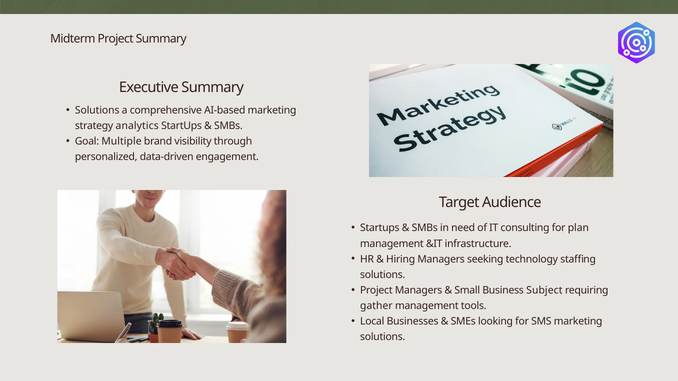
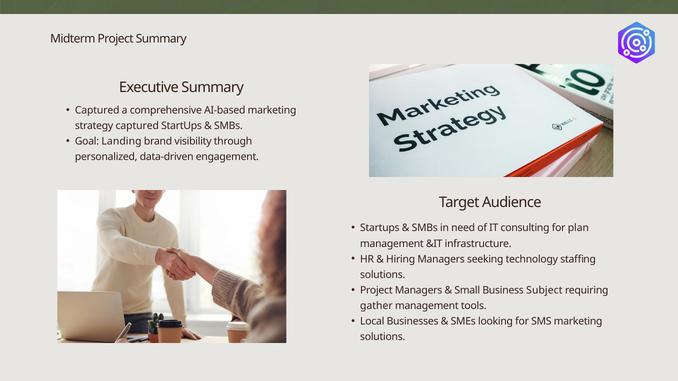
Solutions: Solutions -> Captured (97, 111)
strategy analytics: analytics -> captured (137, 126)
Multiple: Multiple -> Landing (121, 142)
